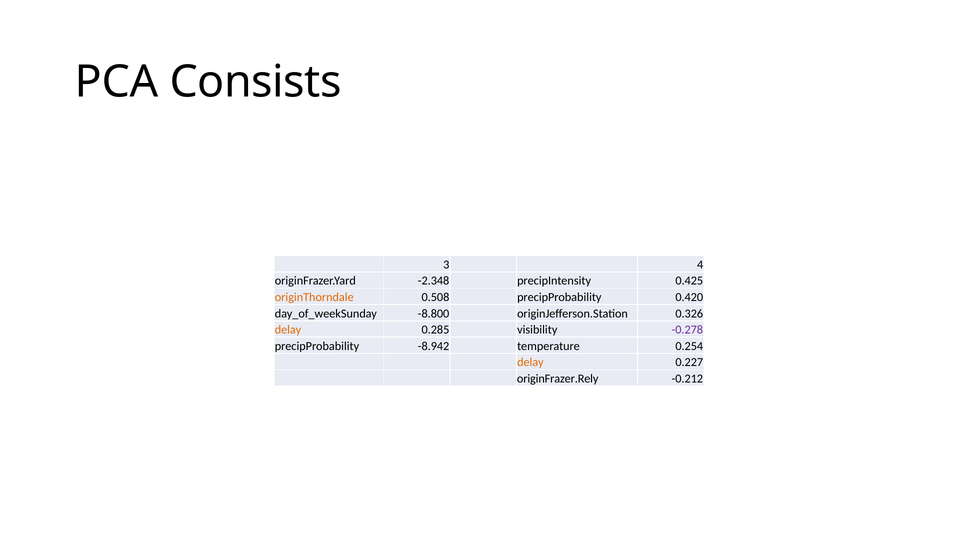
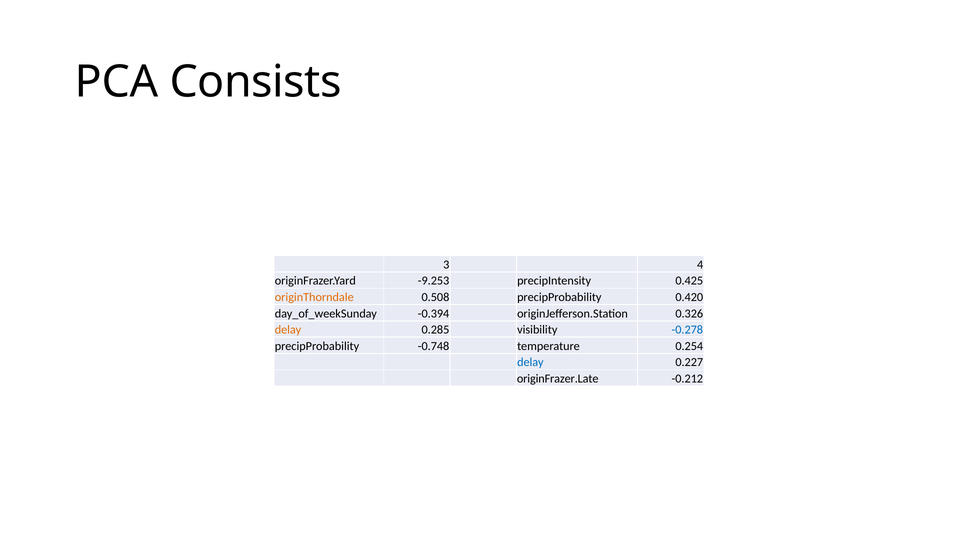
-2.348: -2.348 -> -9.253 (434, 281)
-8.800: -8.800 -> -0.394 (434, 314)
-0.278 colour: purple -> blue (687, 330)
-8.942: -8.942 -> -0.748 (434, 346)
delay colour: orange -> blue (530, 362)
originFrazer.Rely: originFrazer.Rely -> originFrazer.Late (558, 379)
